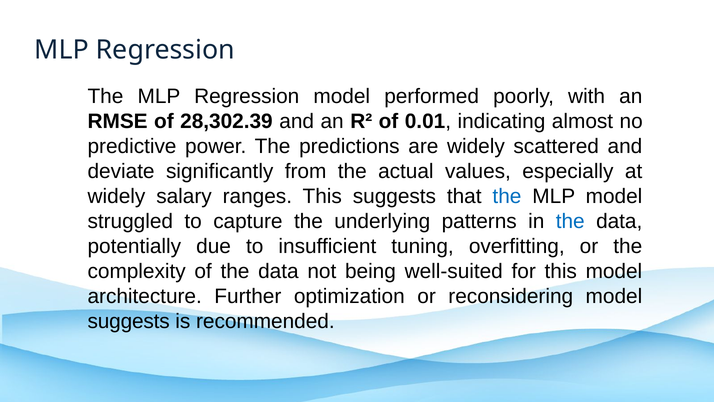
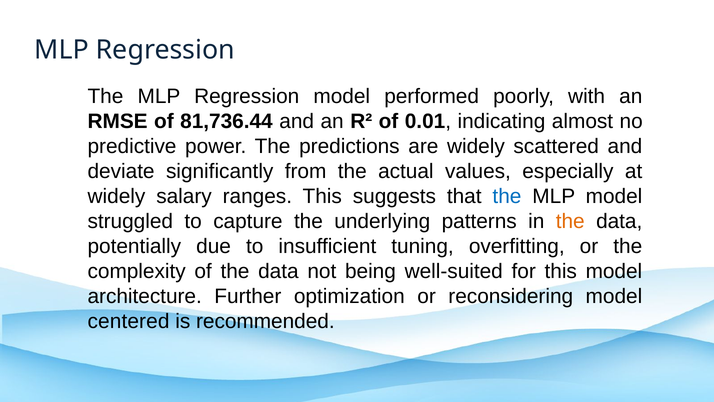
28,302.39: 28,302.39 -> 81,736.44 (226, 121)
the colour: blue -> orange (570, 221)
suggests: suggests -> centered (129, 321)
